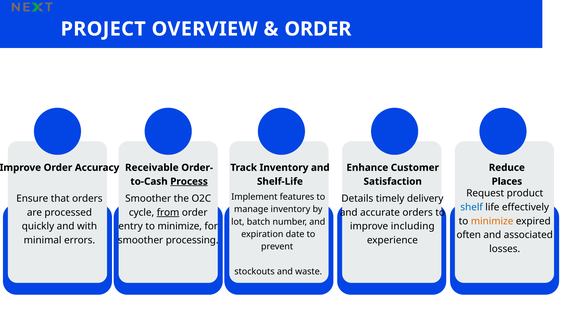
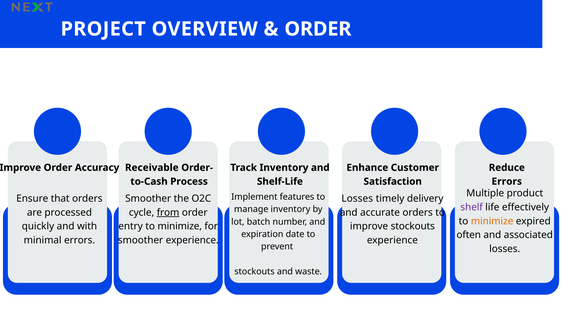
Process underline: present -> none (189, 182)
Places: Places -> Errors (507, 182)
Request: Request -> Multiple (485, 193)
Details: Details -> Losses (357, 199)
shelf colour: blue -> purple (472, 207)
improve including: including -> stockouts (413, 226)
smoother processing: processing -> experience (192, 240)
